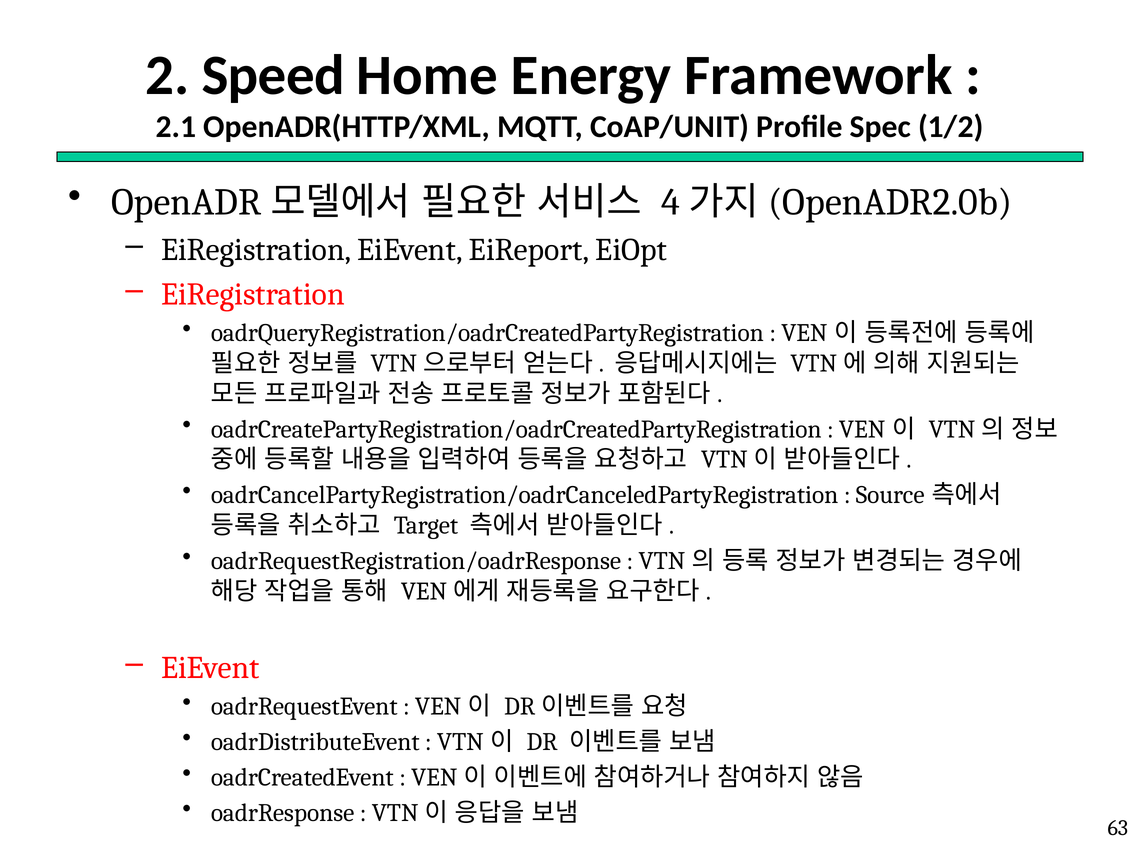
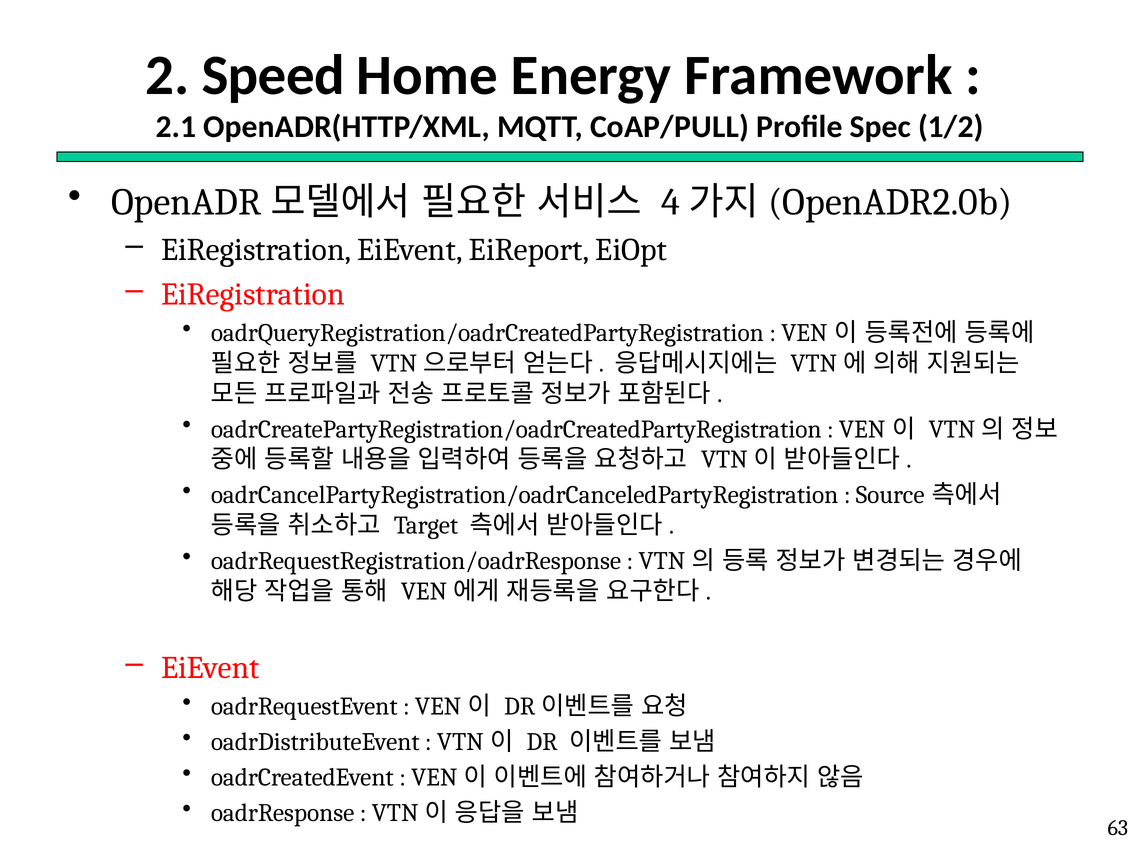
CoAP/UNIT: CoAP/UNIT -> CoAP/PULL (670, 127)
